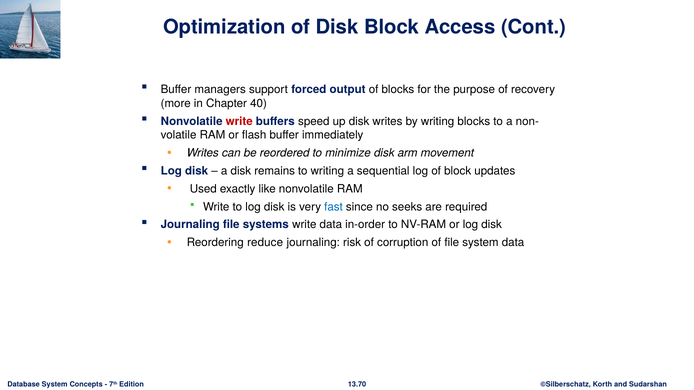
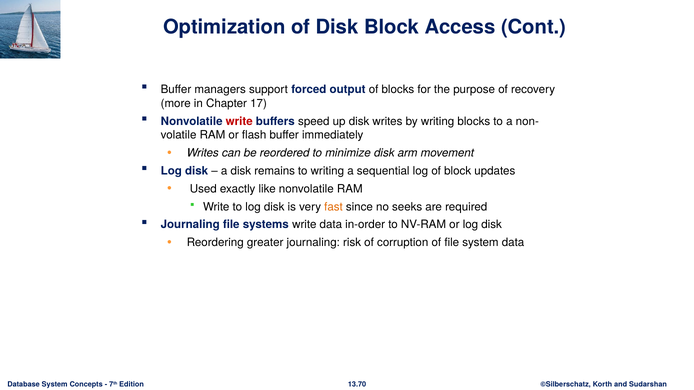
40: 40 -> 17 (259, 103)
fast colour: blue -> orange (333, 207)
reduce: reduce -> greater (265, 243)
